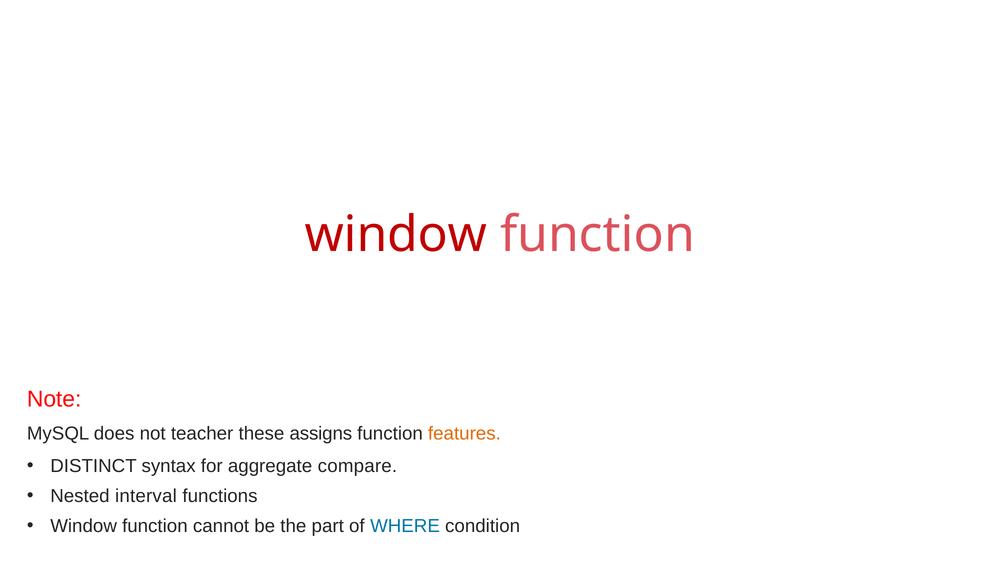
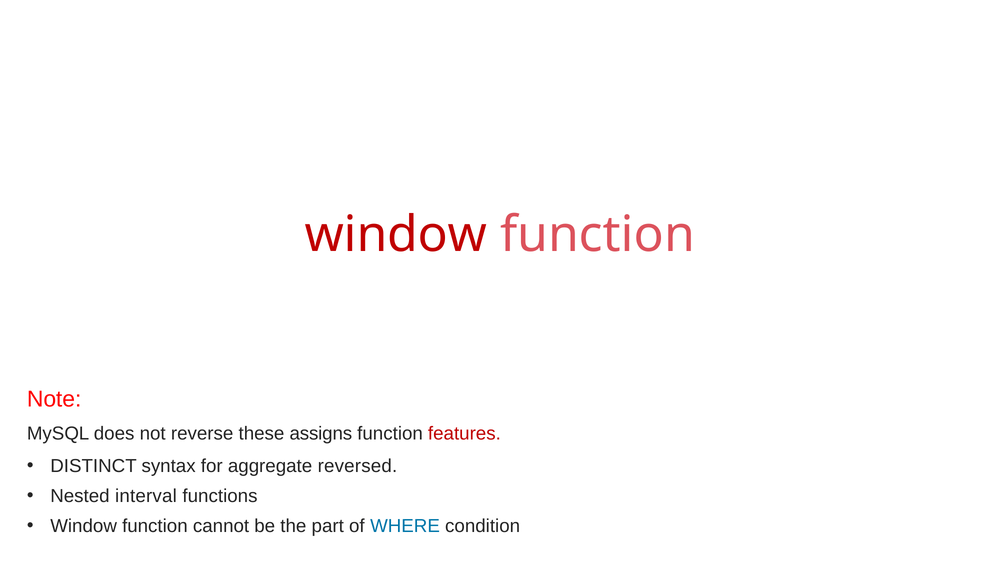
teacher: teacher -> reverse (202, 433)
features colour: orange -> red (464, 433)
compare: compare -> reversed (357, 466)
